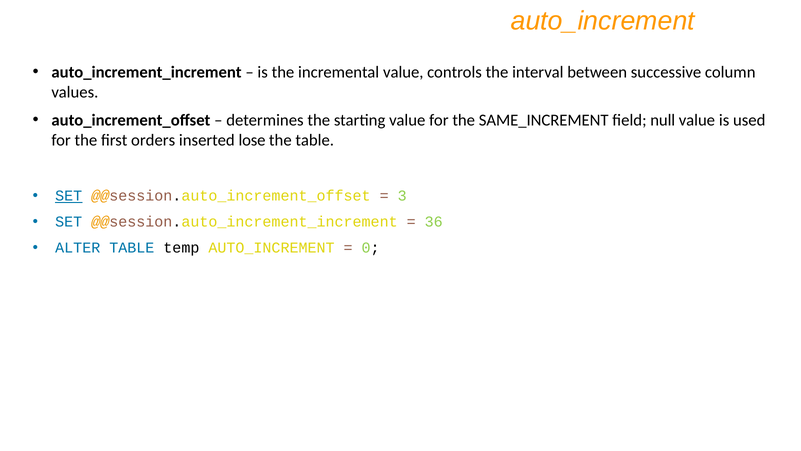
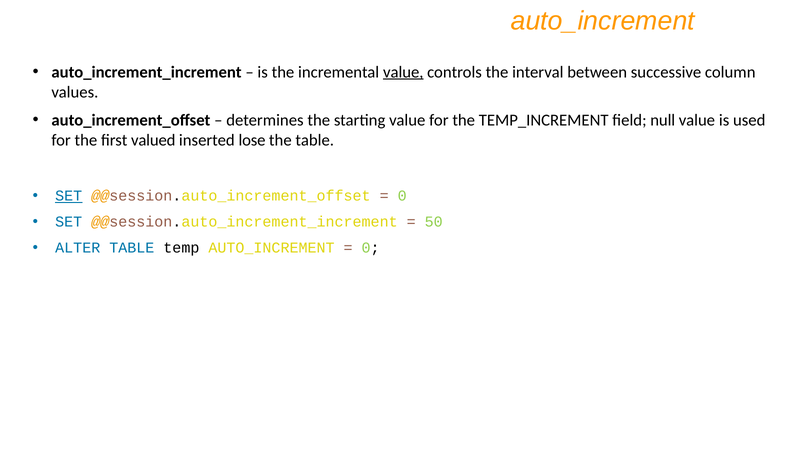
value underline: none -> present (403, 72)
SAME_INCREMENT: SAME_INCREMENT -> TEMP_INCREMENT (544, 120)
orders: orders -> valued (153, 140)
3: 3 -> 0 (402, 196)
36: 36 -> 50 (434, 222)
